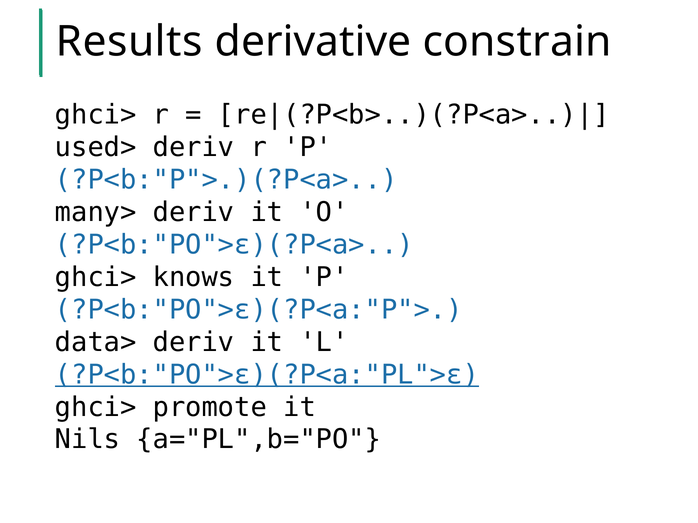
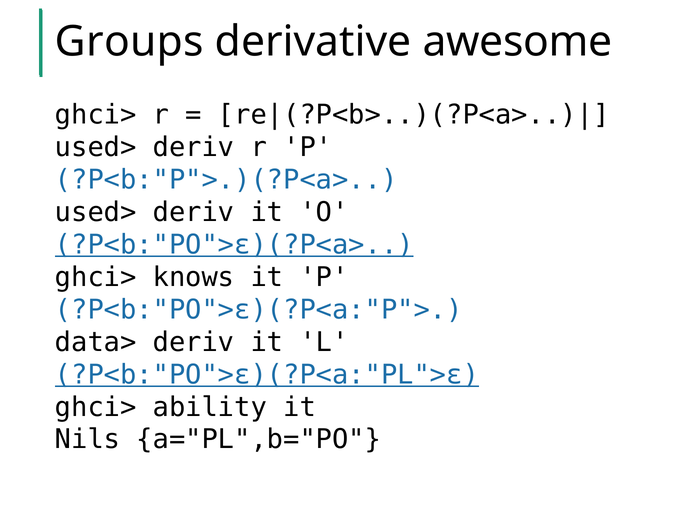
Results: Results -> Groups (129, 42)
constrain: constrain -> awesome (517, 42)
many>: many> -> used> (96, 212)
?P<b:"PO">ε)(?P<a> underline: none -> present (234, 245)
promote: promote -> ability (210, 407)
